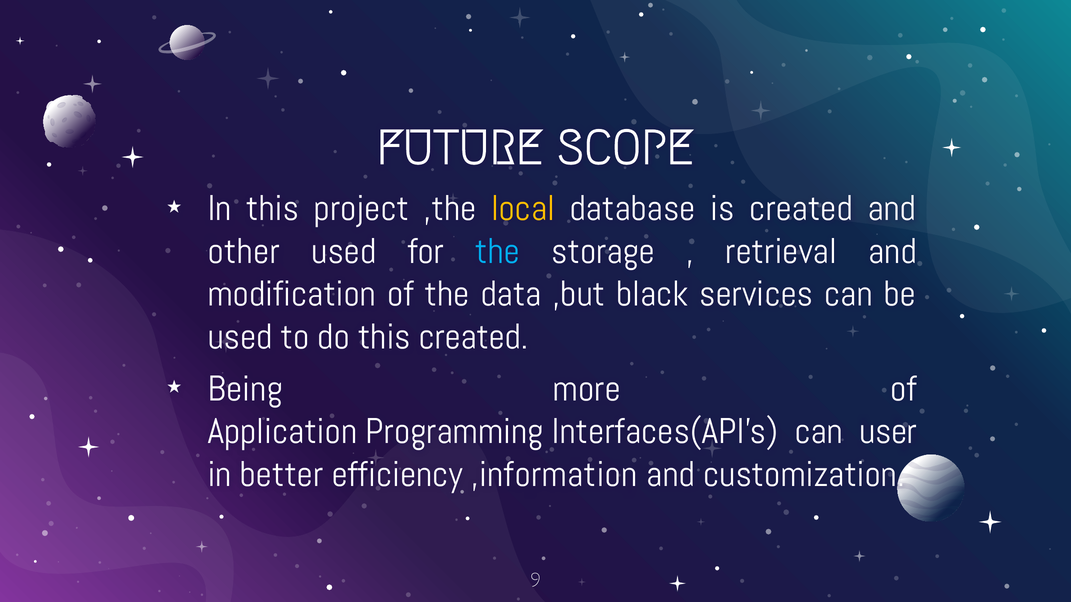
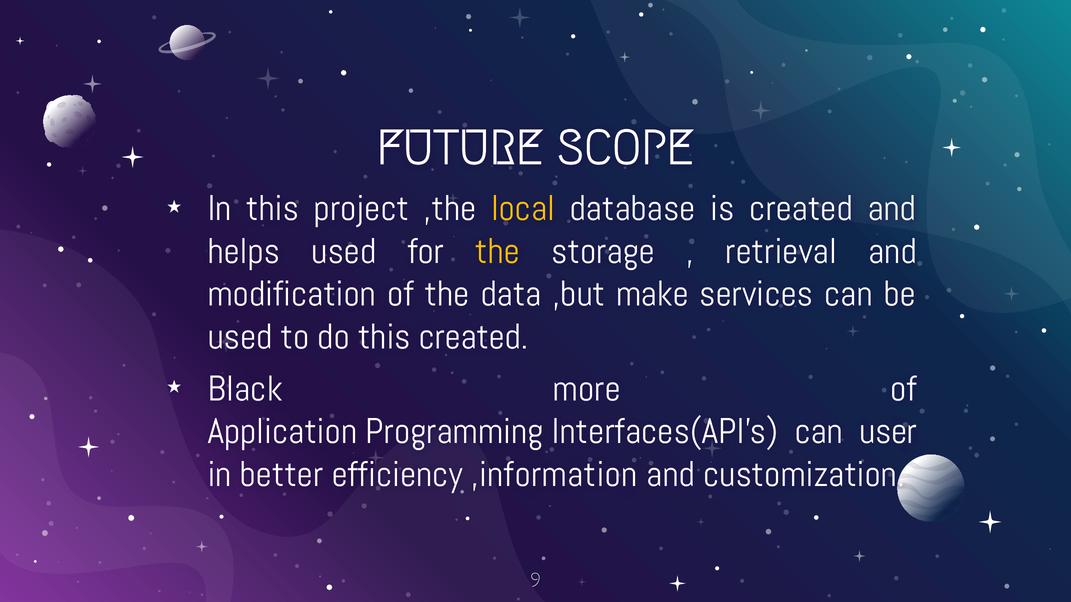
other: other -> helps (244, 252)
the colour: light blue -> yellow (498, 252)
black: black -> make (652, 294)
Being: Being -> Black (245, 389)
